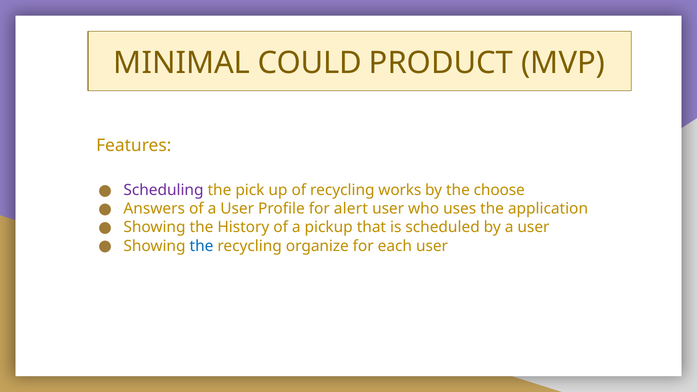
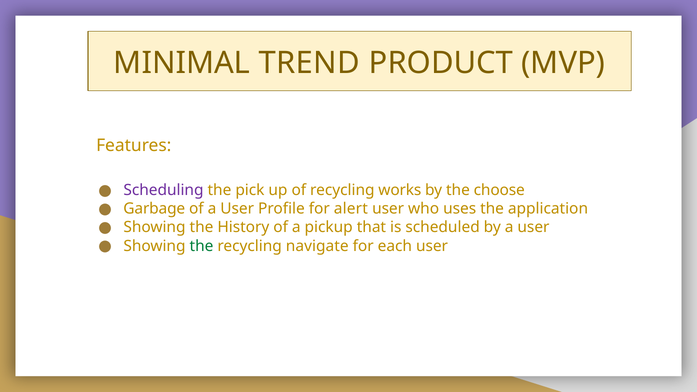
COULD: COULD -> TREND (309, 63)
Answers: Answers -> Garbage (154, 209)
the colour: blue -> green (201, 246)
organize: organize -> navigate (317, 246)
